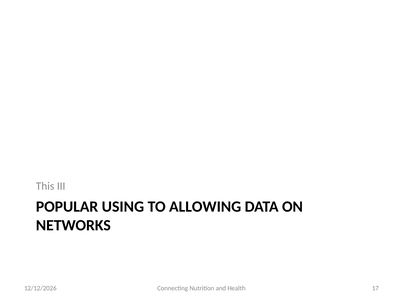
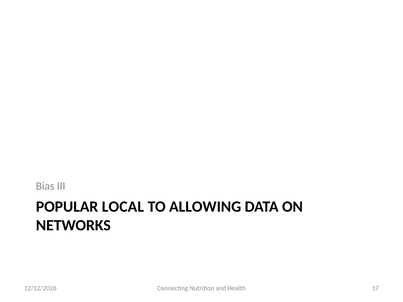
This: This -> Bias (45, 186)
USING: USING -> LOCAL (123, 207)
